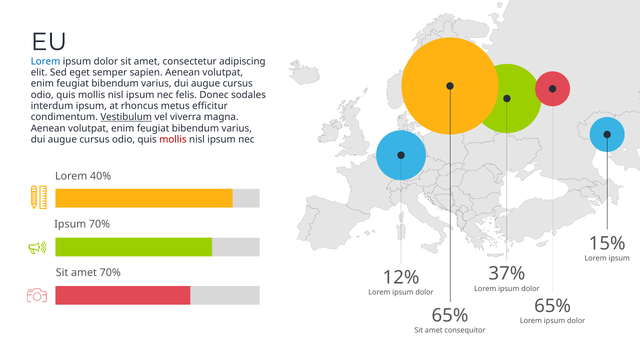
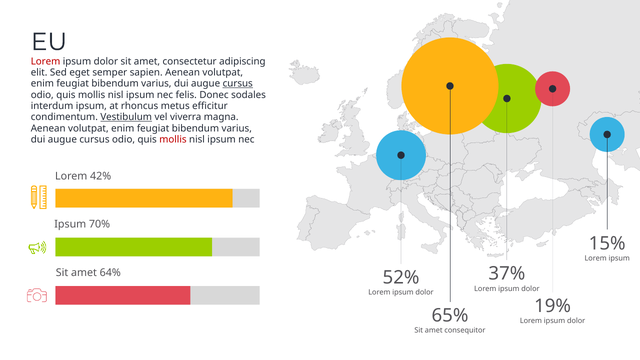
Lorem colour: blue -> red (46, 61)
cursus underline: none -> present (238, 84)
40%: 40% -> 42% (101, 176)
amet 70%: 70% -> 64% (110, 273)
12%: 12% -> 52% (401, 278)
65%: 65% -> 19% (553, 306)
